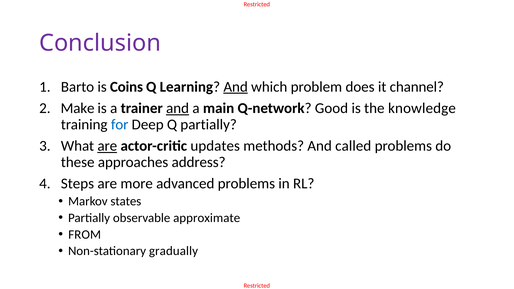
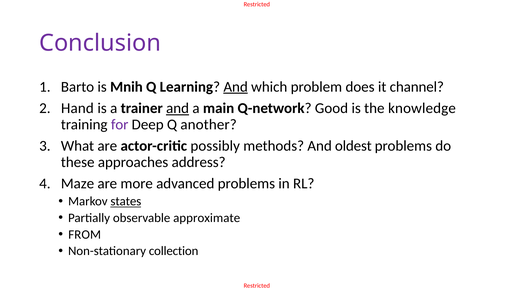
Coins: Coins -> Mnih (126, 87)
Make: Make -> Hand (77, 108)
for colour: blue -> purple (120, 125)
Q partially: partially -> another (209, 125)
are underline: present -> none (107, 146)
updates: updates -> possibly (215, 146)
called: called -> oldest (353, 146)
Steps: Steps -> Maze (78, 184)
states underline: none -> present (126, 201)
gradually: gradually -> collection (174, 251)
